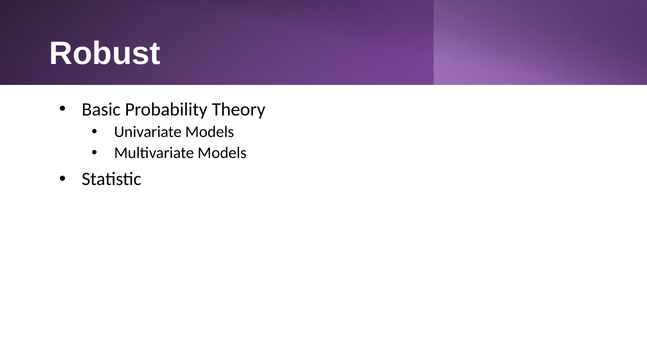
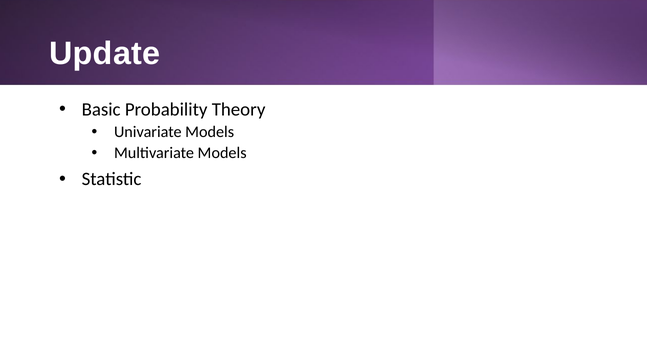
Robust: Robust -> Update (105, 54)
